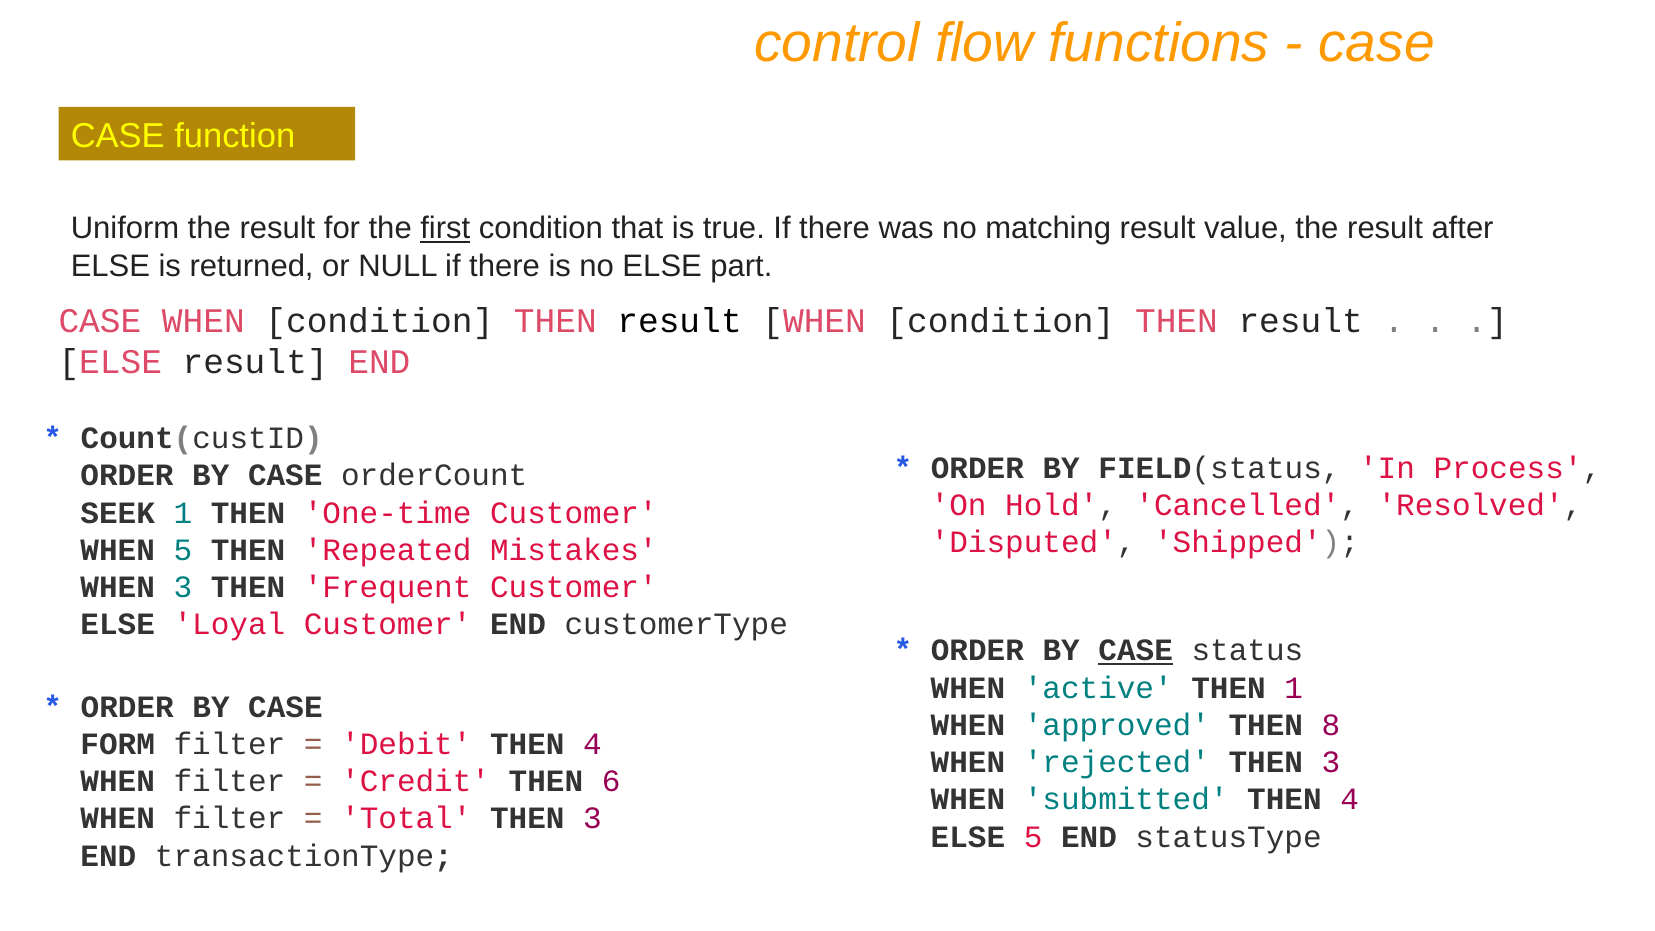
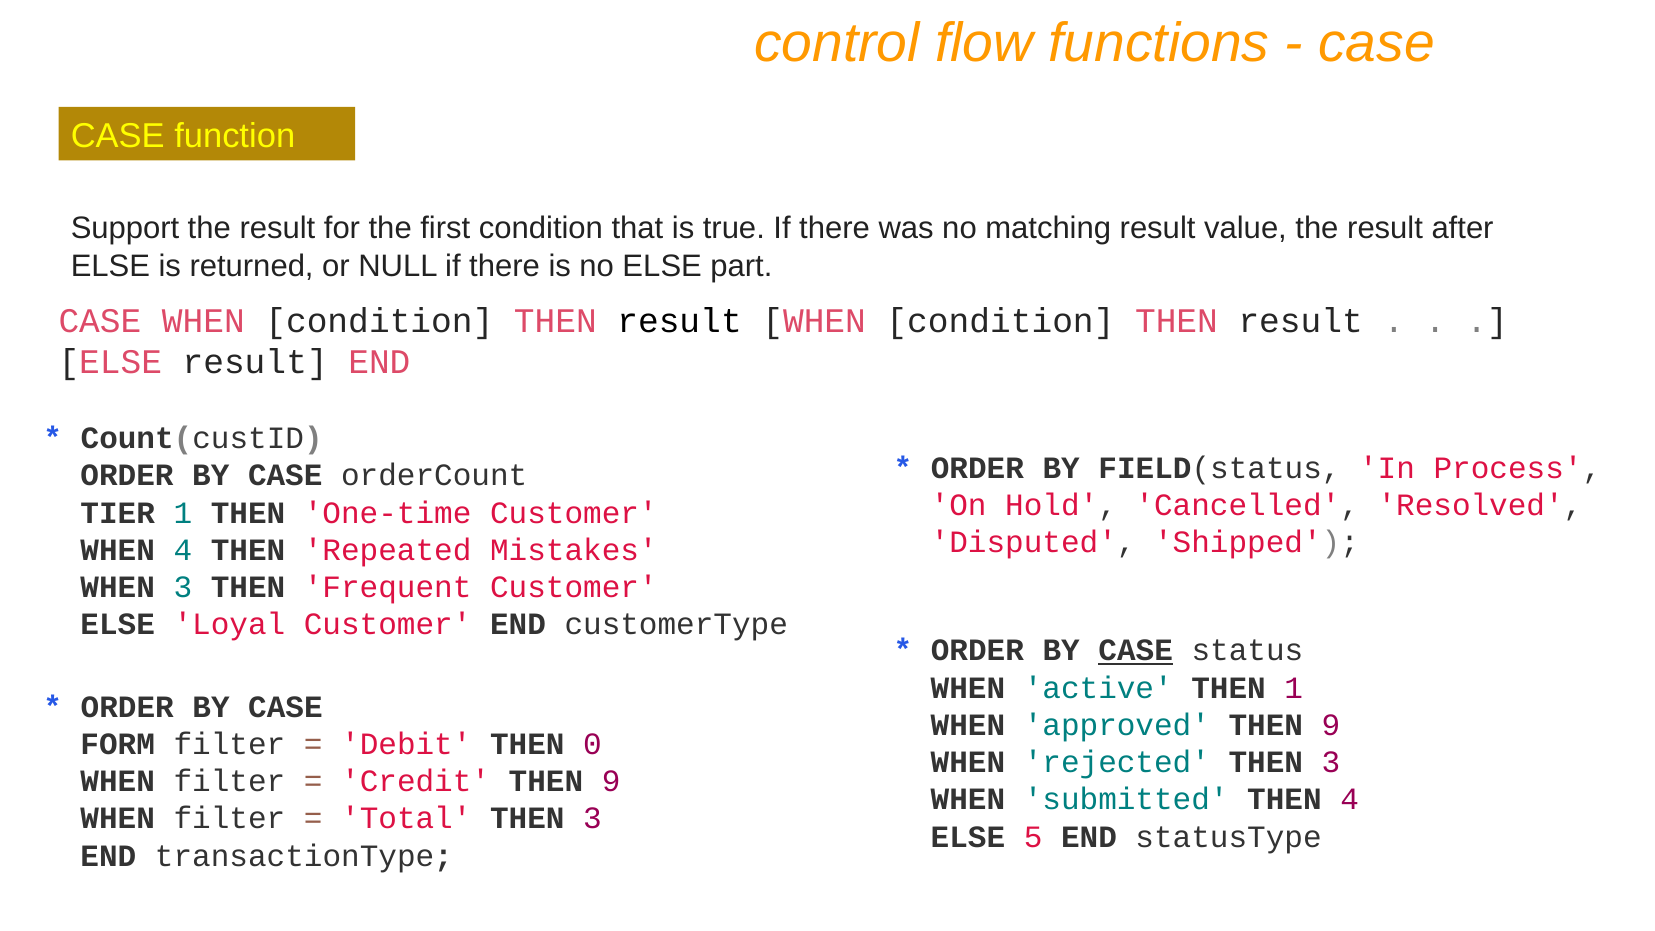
Uniform: Uniform -> Support (125, 229)
first underline: present -> none (445, 229)
SEEK: SEEK -> TIER (118, 513)
WHEN 5: 5 -> 4 (183, 550)
approved THEN 8: 8 -> 9 (1331, 725)
Debit THEN 4: 4 -> 0 (592, 744)
Credit THEN 6: 6 -> 9 (611, 781)
